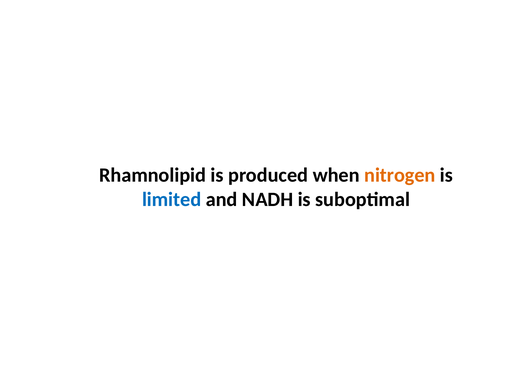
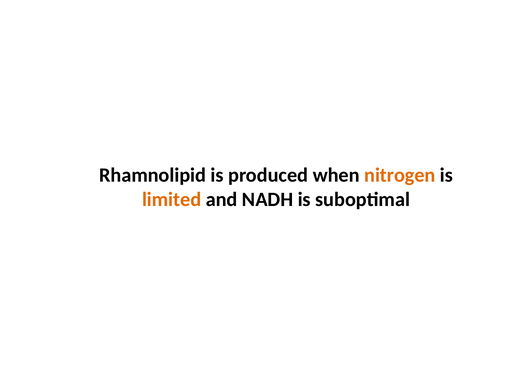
limited colour: blue -> orange (172, 199)
